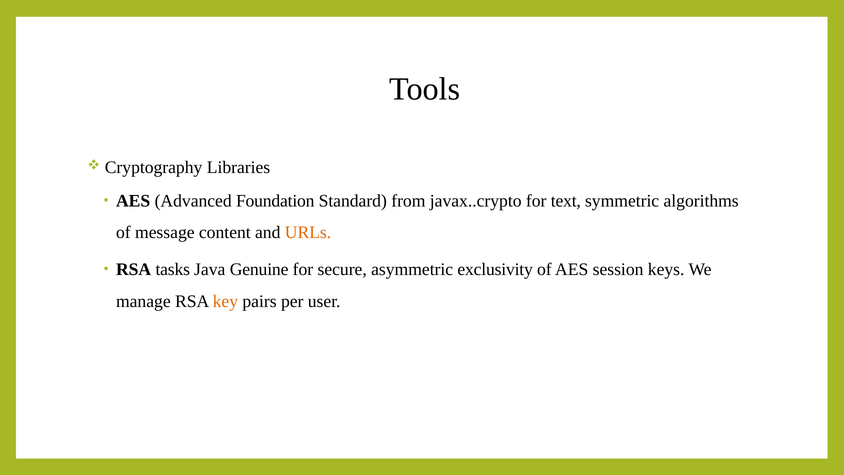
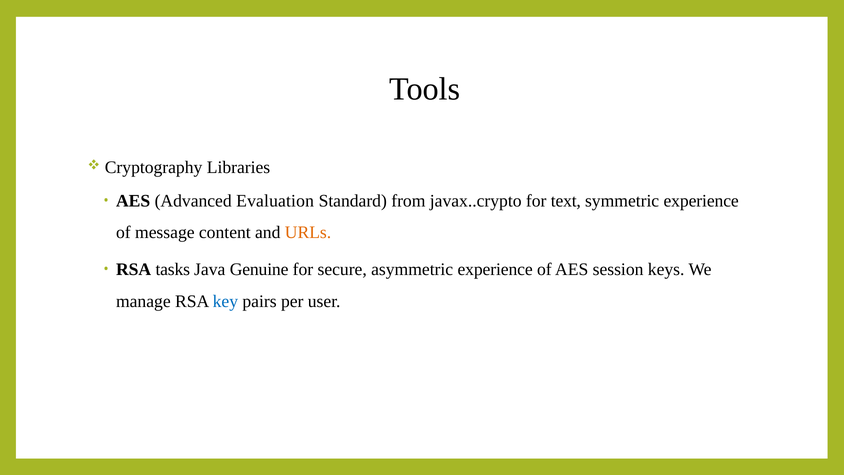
Foundation: Foundation -> Evaluation (275, 201)
symmetric algorithms: algorithms -> experience (701, 201)
asymmetric exclusivity: exclusivity -> experience (495, 269)
key colour: orange -> blue (225, 301)
